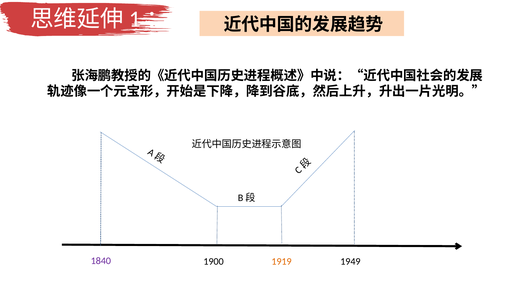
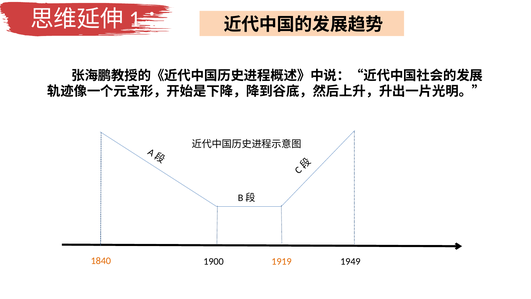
1840 colour: purple -> orange (101, 261)
